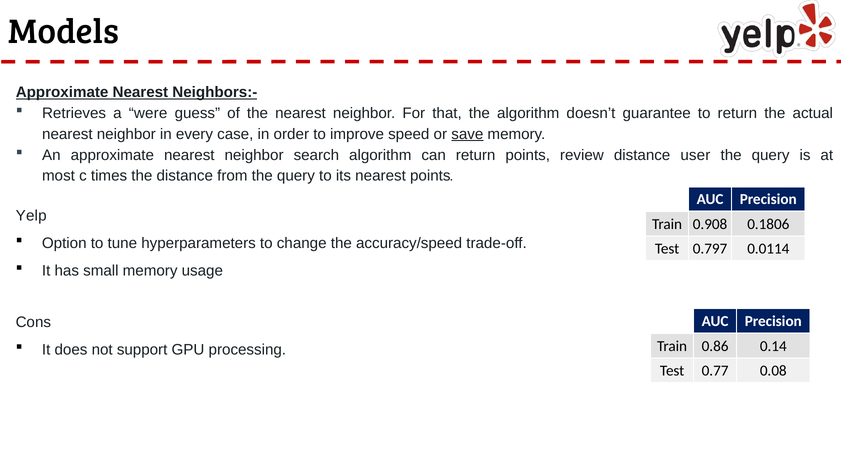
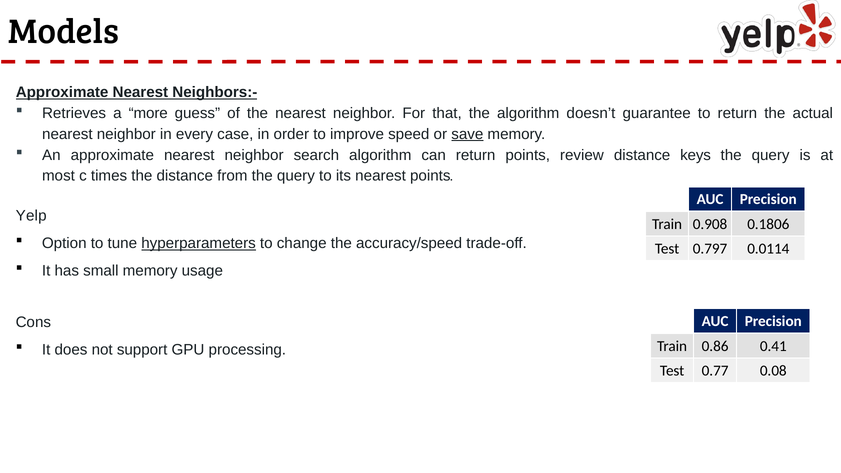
were: were -> more (148, 113)
user: user -> keys (696, 155)
hyperparameters underline: none -> present (199, 243)
0.14: 0.14 -> 0.41 (773, 346)
